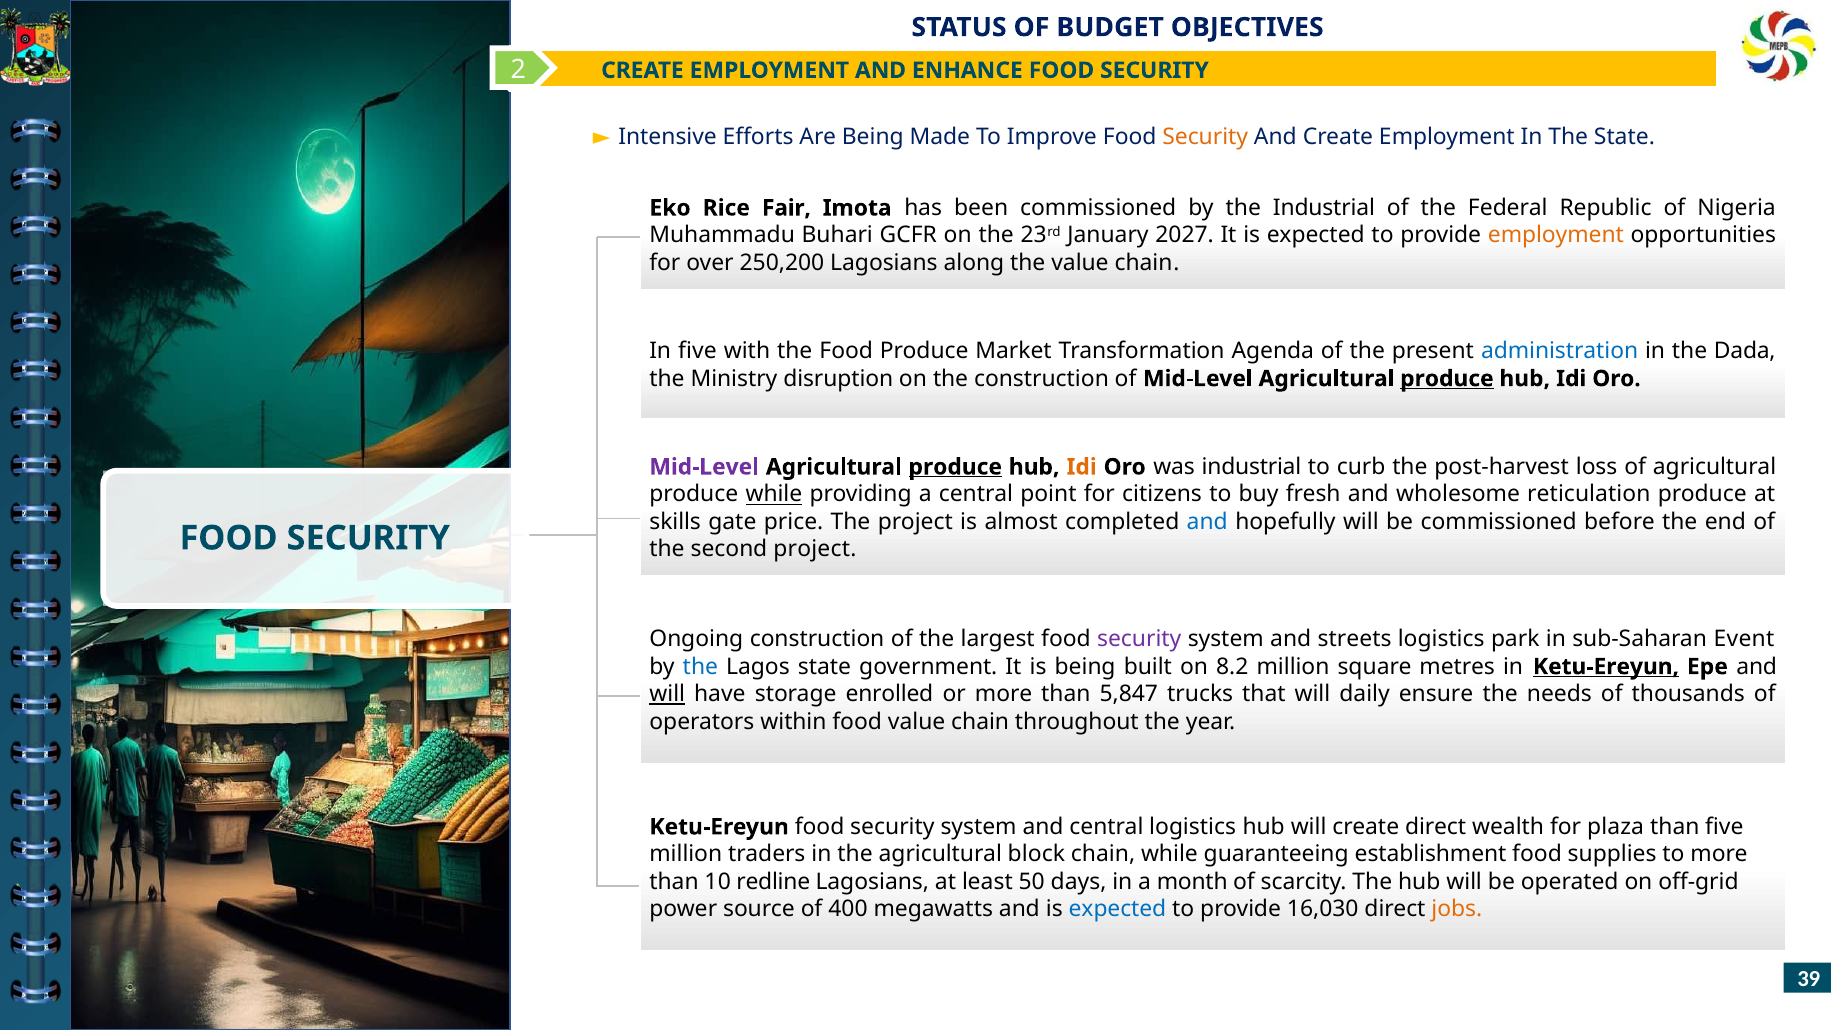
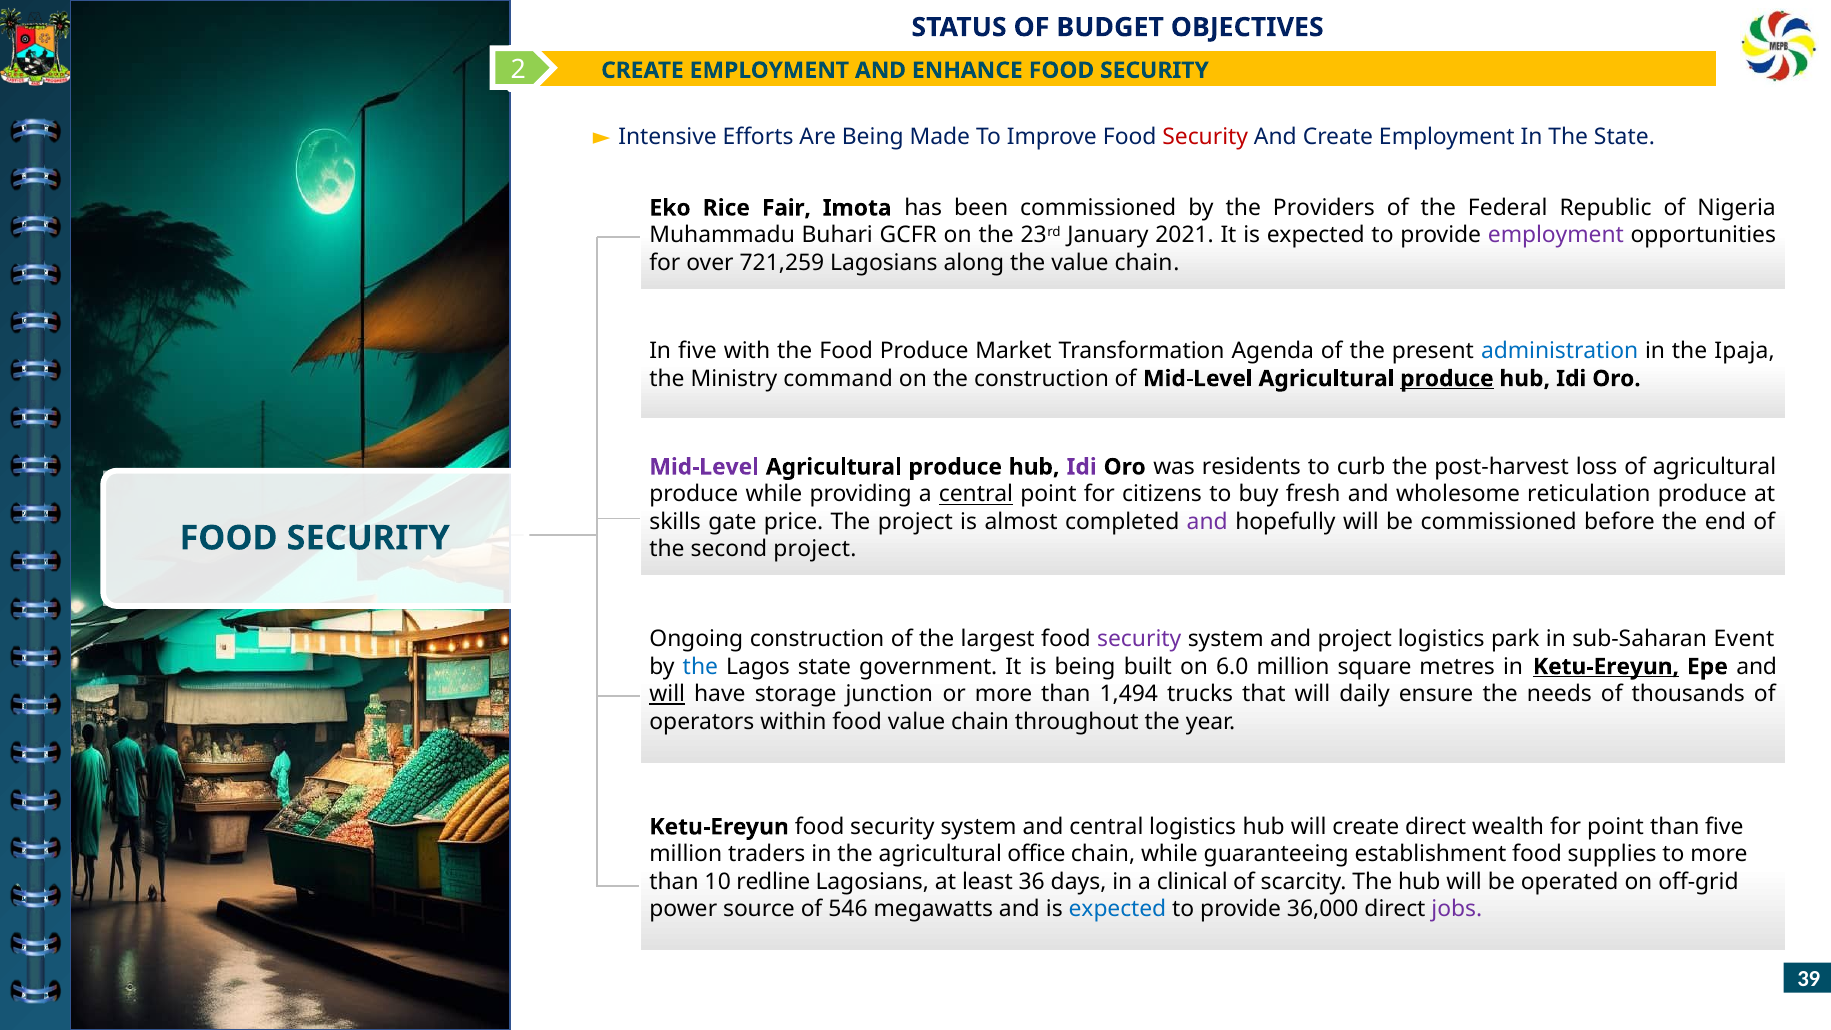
Security colour: orange -> red (1205, 137)
the Industrial: Industrial -> Providers (1324, 208)
2027: 2027 -> 2021 (1185, 235)
employment colour: orange -> purple (1556, 235)
250,200: 250,200 -> 721,259 (782, 263)
Dada: Dada -> Ipaja (1745, 351)
disruption: disruption -> command (838, 379)
produce underline: present -> none (955, 467)
Idi colour: orange -> purple (1082, 467)
was industrial: industrial -> residents (1251, 467)
while underline: present -> none (774, 494)
central underline: none -> present (976, 494)
and colour: blue -> purple (1207, 522)
and streets: streets -> project (1355, 639)
8.2: 8.2 -> 6.0 (1232, 667)
enrolled: enrolled -> junction (889, 694)
5,847: 5,847 -> 1,494 (1129, 694)
for plaza: plaza -> point (1616, 827)
block: block -> office (1037, 854)
50: 50 -> 36 (1032, 882)
month: month -> clinical (1192, 882)
400: 400 -> 546 (848, 909)
16,030: 16,030 -> 36,000 (1323, 909)
jobs colour: orange -> purple (1457, 909)
